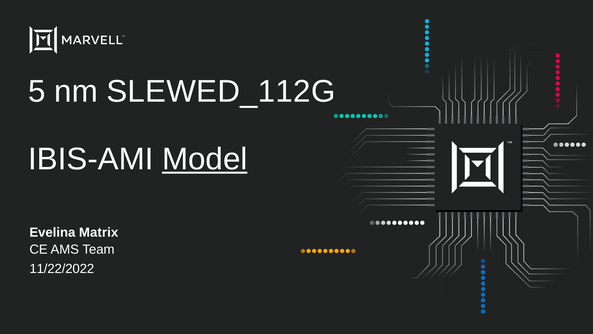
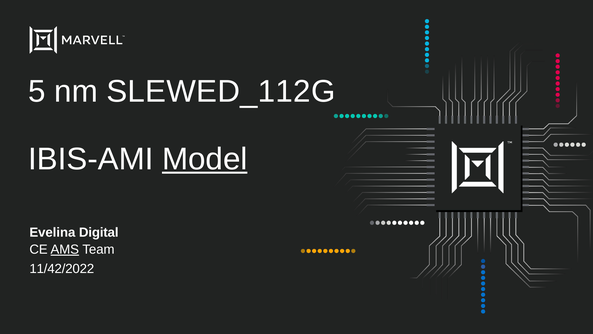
Matrix: Matrix -> Digital (99, 232)
AMS underline: none -> present (65, 249)
11/22/2022: 11/22/2022 -> 11/42/2022 (62, 268)
